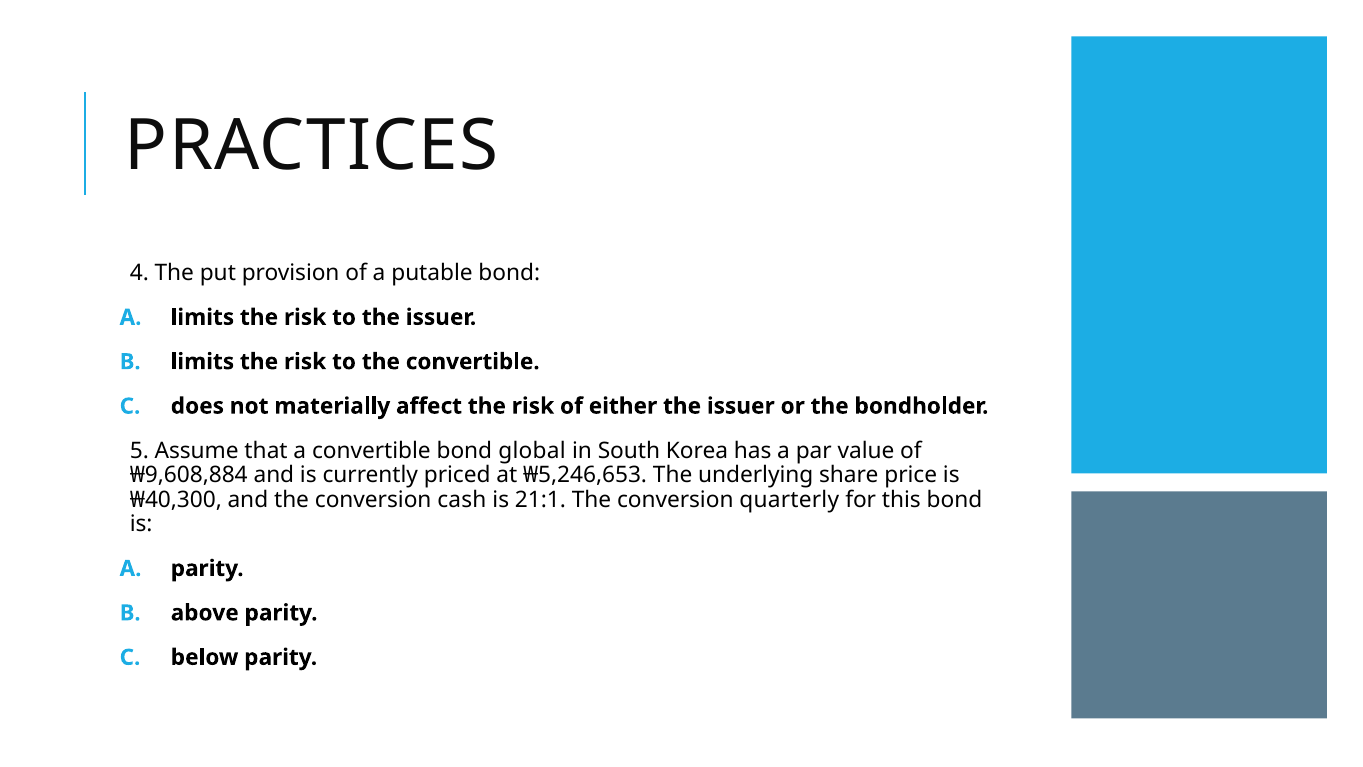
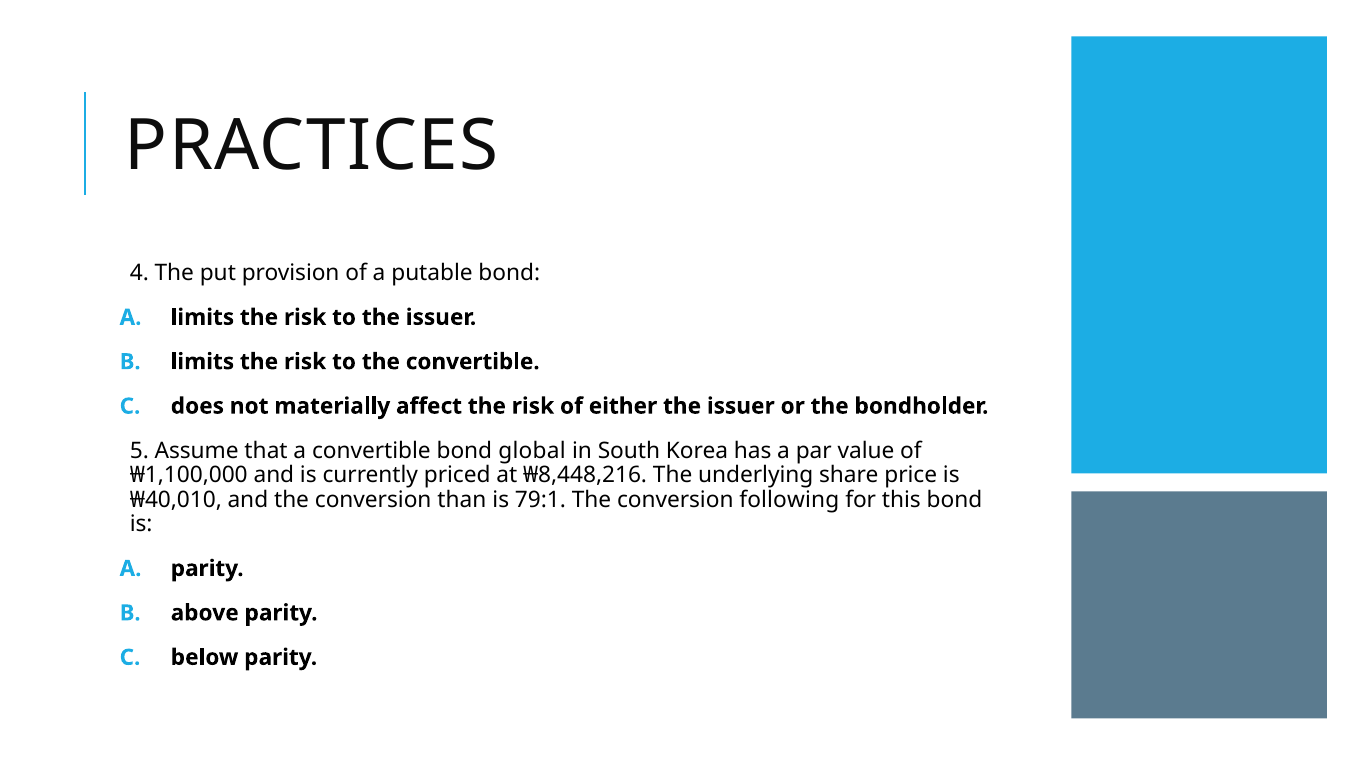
₩9,608,884: ₩9,608,884 -> ₩1,100,000 (189, 475)
₩5,246,653: ₩5,246,653 -> ₩8,448,216 (585, 475)
₩40,300: ₩40,300 -> ₩40,010 (176, 499)
cash: cash -> than (462, 499)
21:1: 21:1 -> 79:1 (540, 499)
quarterly: quarterly -> following (789, 499)
